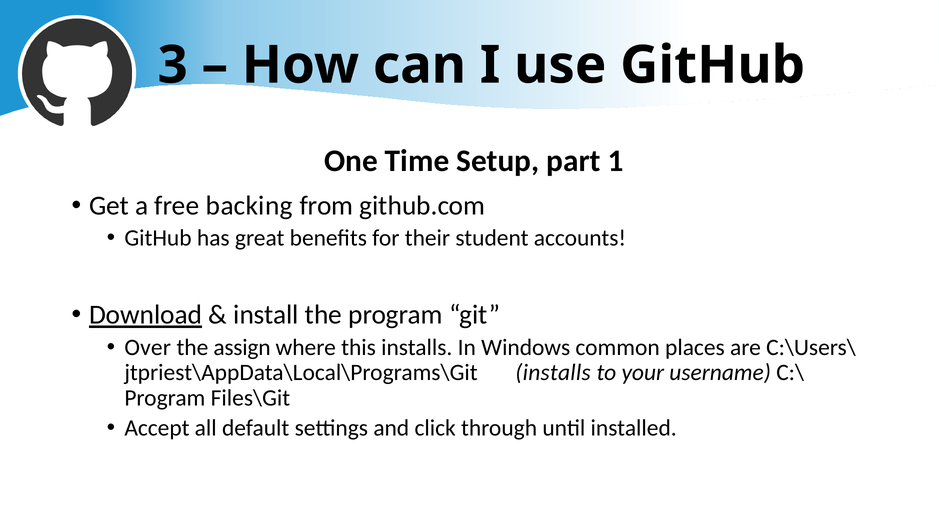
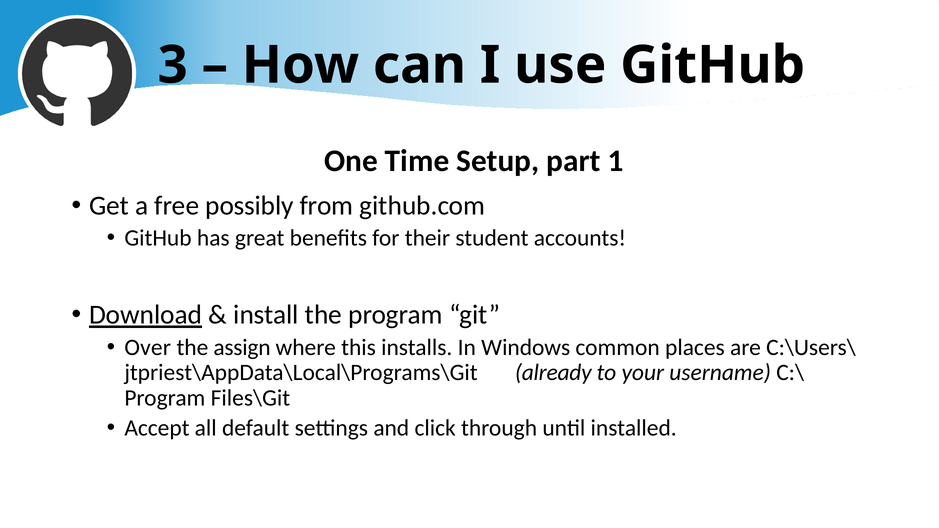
backing: backing -> possibly (249, 206)
installs: installs -> already (553, 373)
